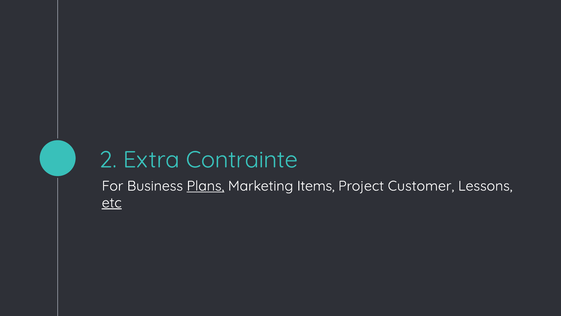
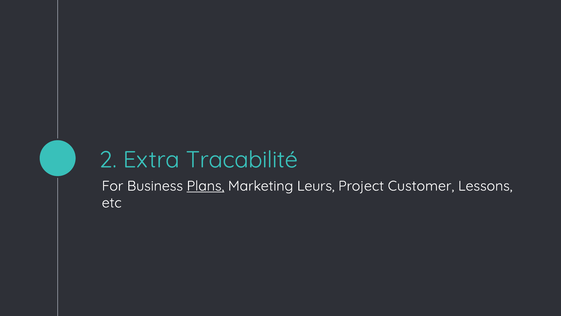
Contrainte: Contrainte -> Tracabilité (242, 160)
Items: Items -> Leurs (316, 186)
etc underline: present -> none (112, 203)
